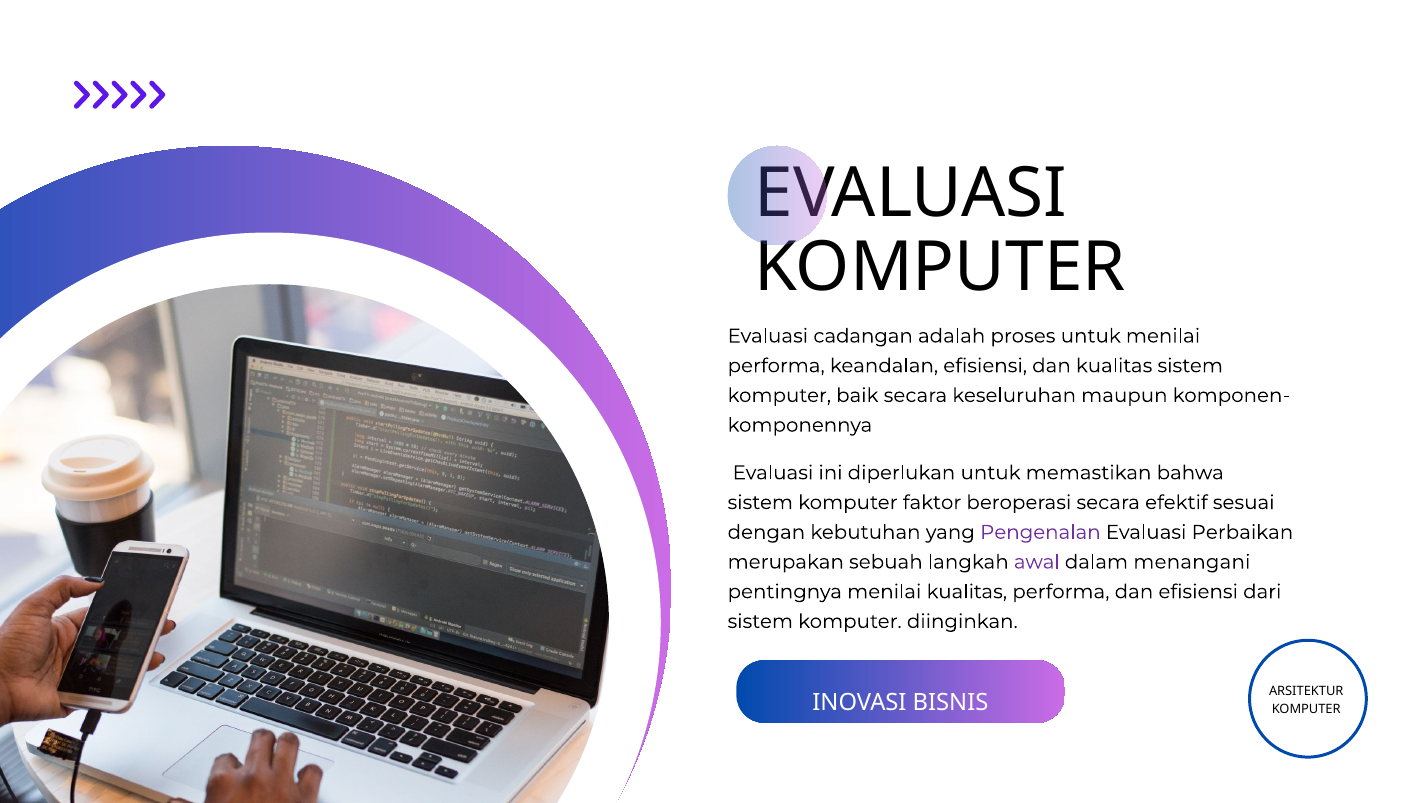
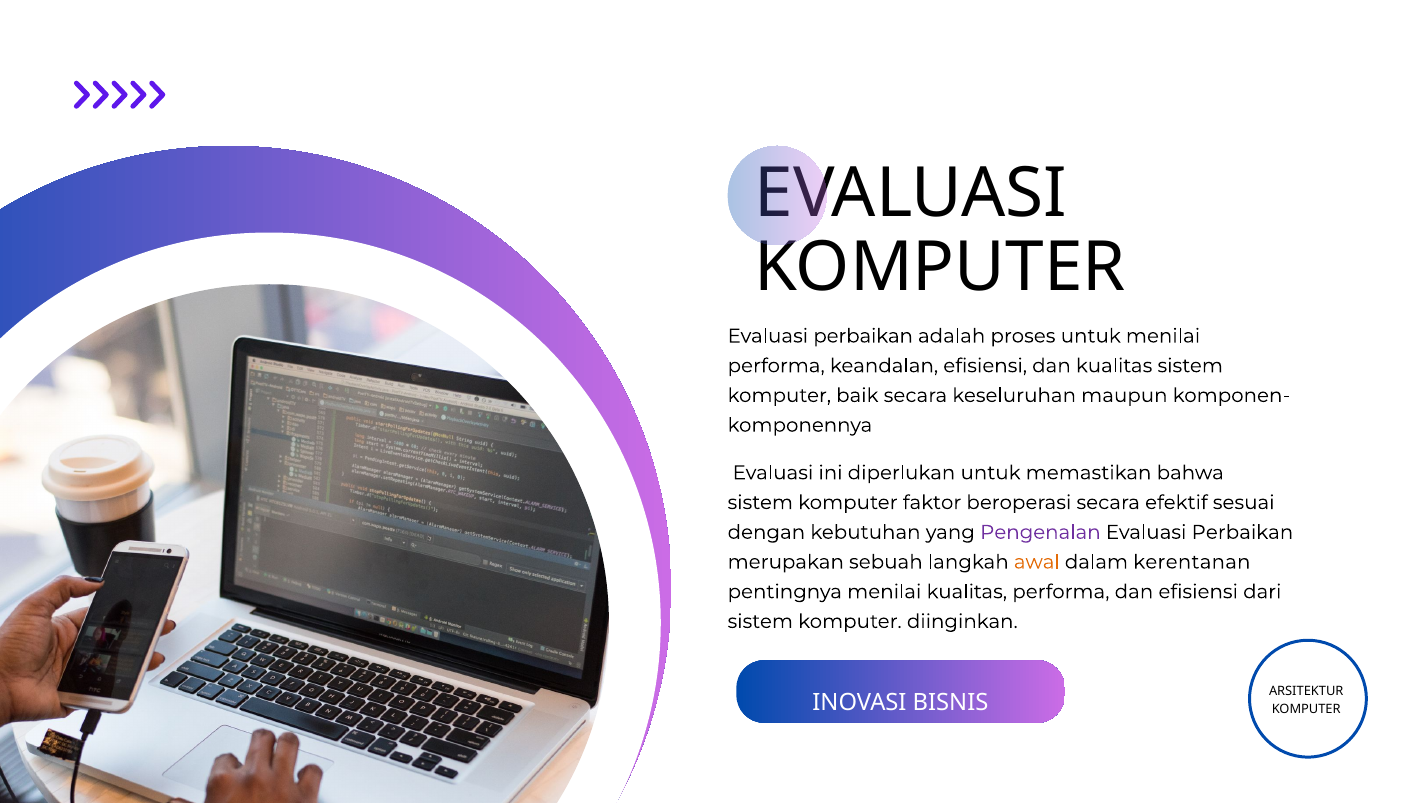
cadangan: cadangan -> perbaikan (863, 336)
awal colour: purple -> orange (1037, 562)
menangani: menangani -> kerentanan (1192, 562)
